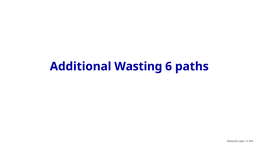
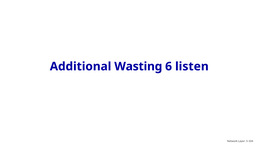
paths: paths -> listen (192, 67)
